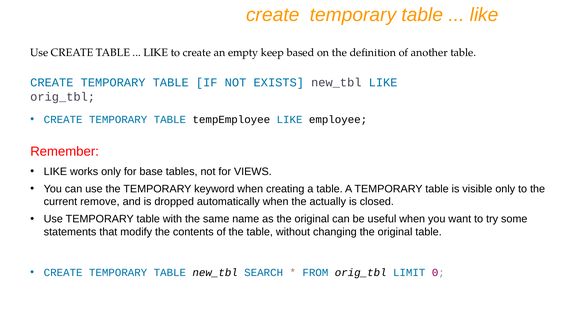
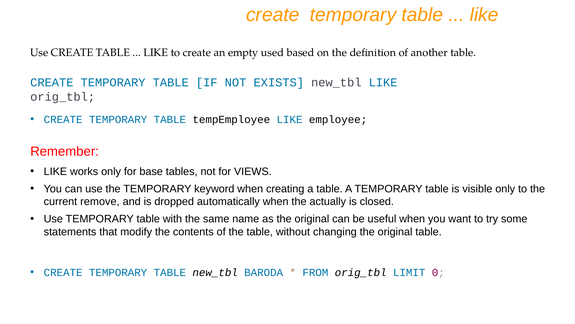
keep: keep -> used (272, 53)
SEARCH: SEARCH -> BARODA (264, 272)
